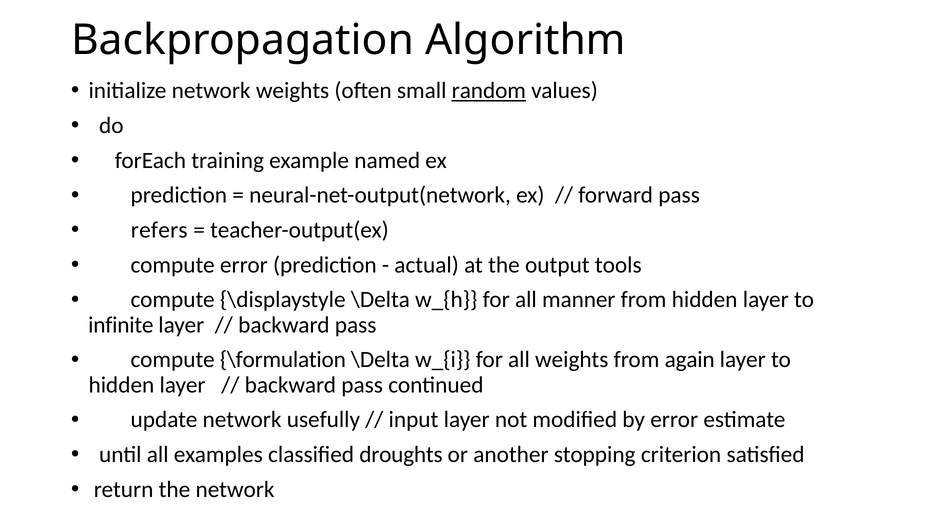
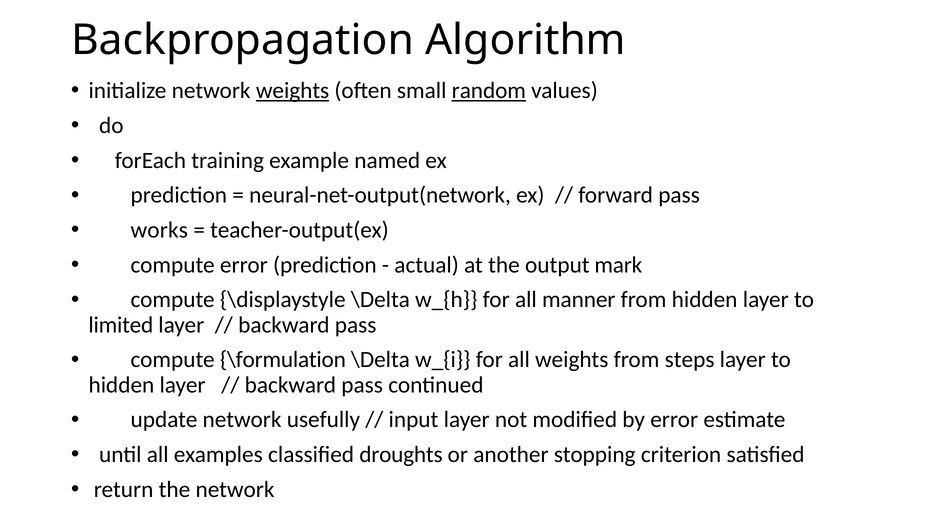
weights underline: none -> present (293, 91)
refers: refers -> works (159, 230)
tools: tools -> mark (618, 265)
infinite: infinite -> limited (121, 325)
again: again -> steps (690, 360)
